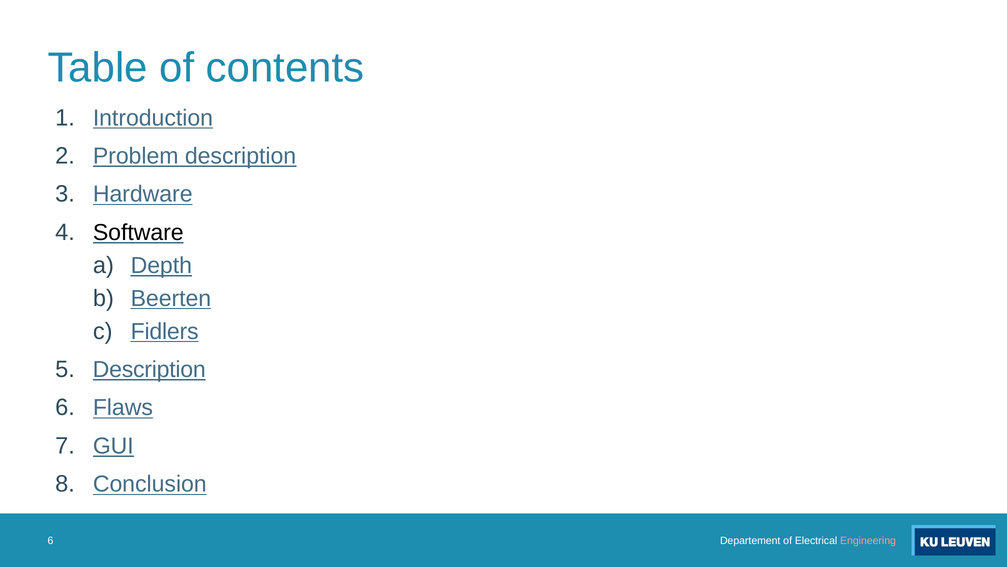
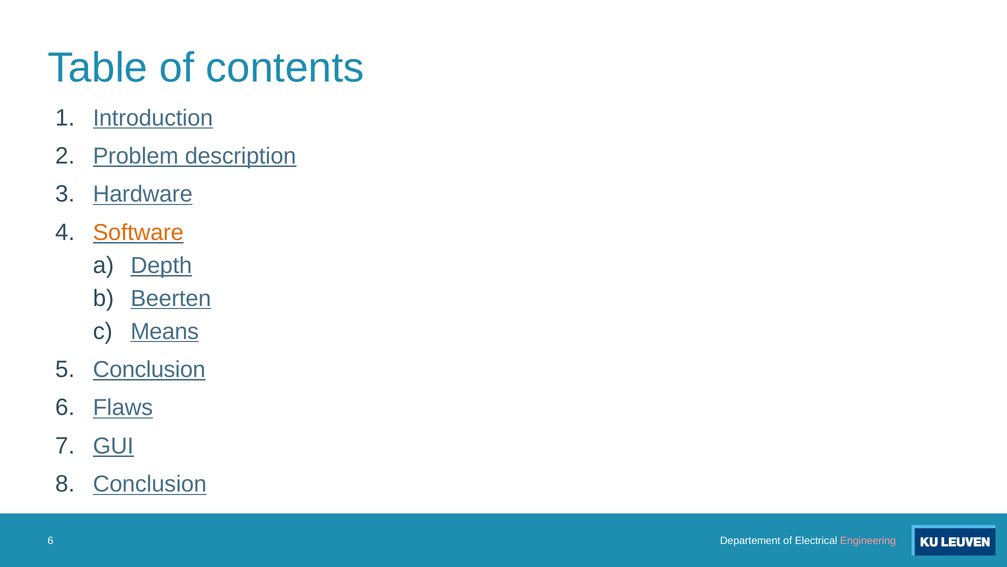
Software colour: black -> orange (138, 232)
Fidlers: Fidlers -> Means (165, 331)
Description: Description -> Conclusion (149, 369)
